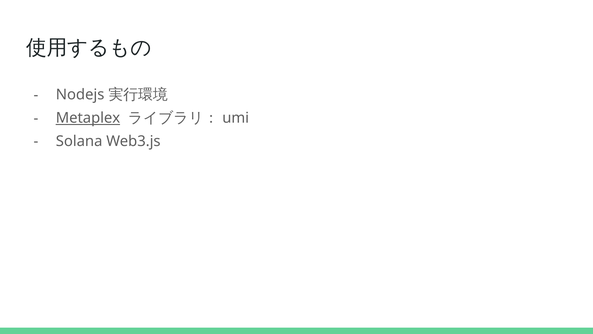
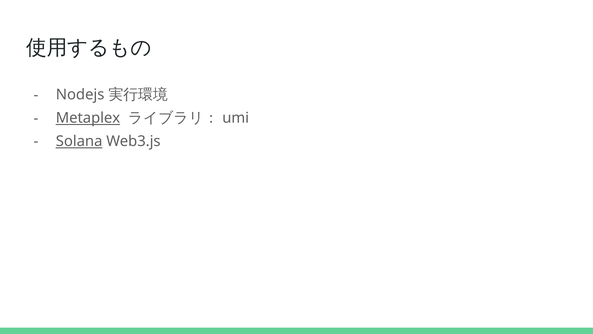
Solana underline: none -> present (79, 141)
